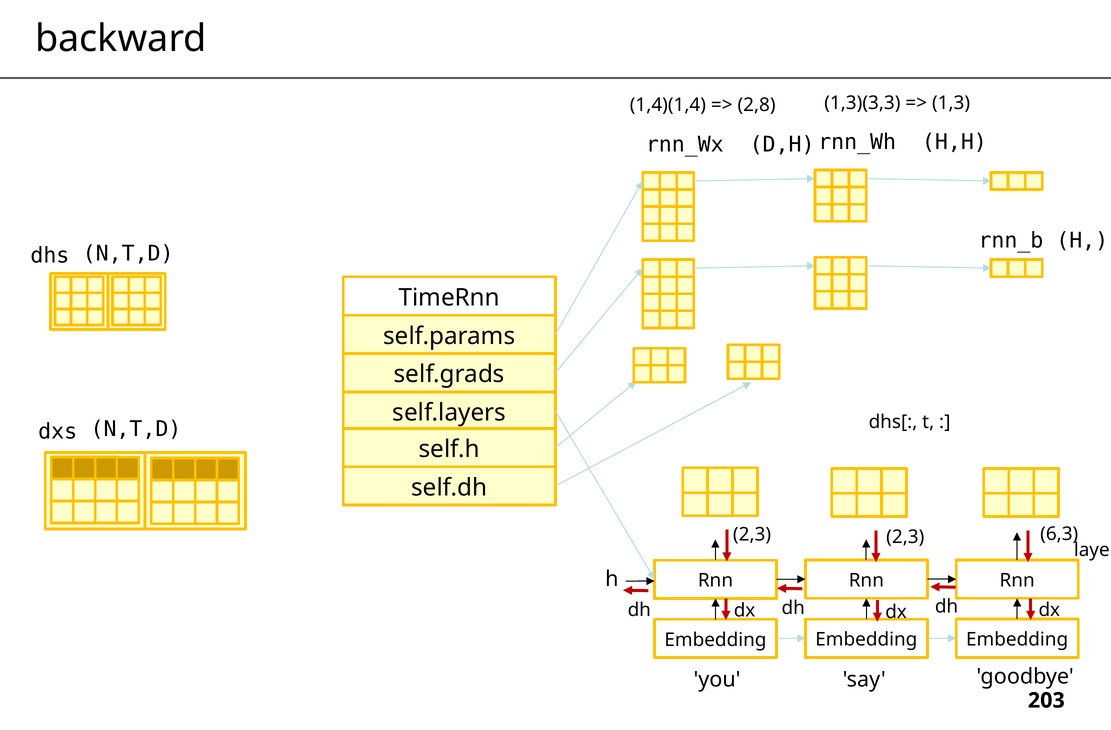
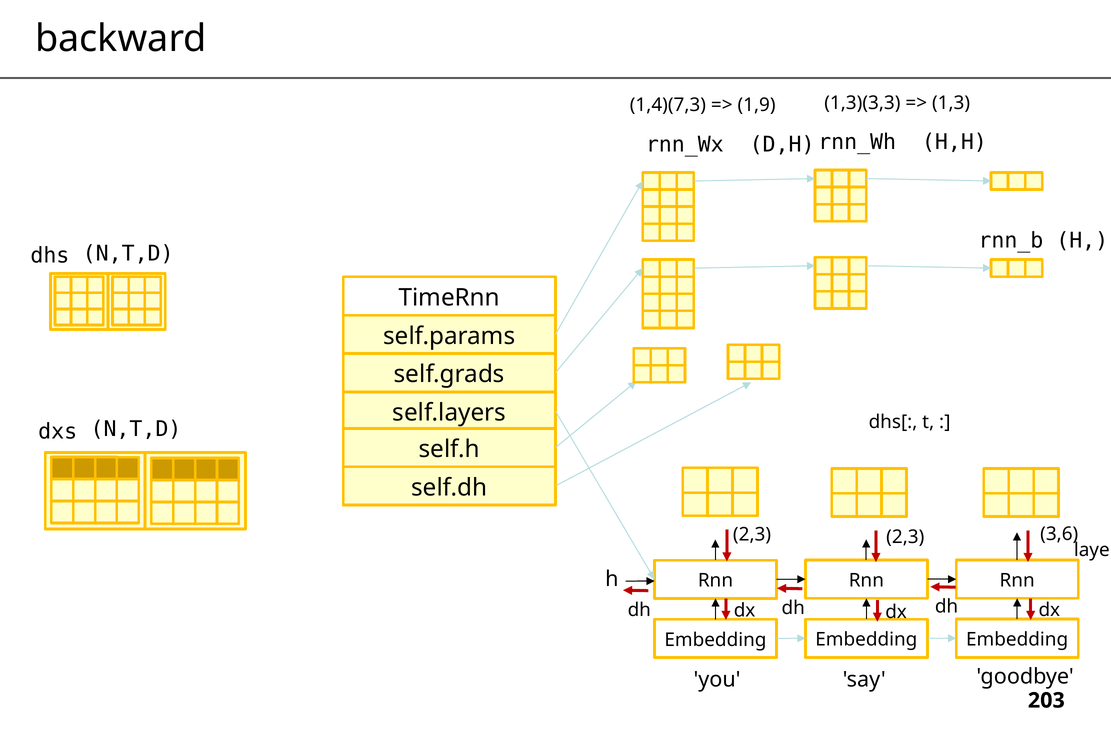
1,4)(1,4: 1,4)(1,4 -> 1,4)(7,3 (668, 105)
2,8: 2,8 -> 1,9 (757, 105)
6,3: 6,3 -> 3,6 (1059, 534)
